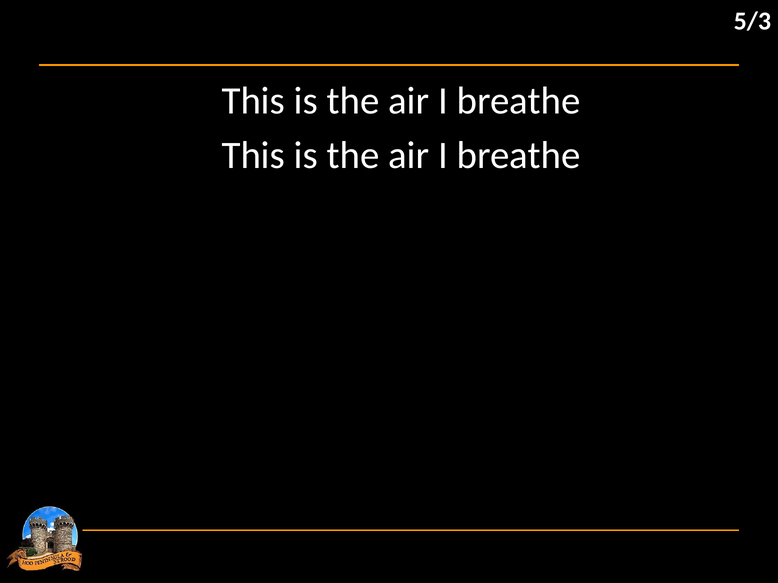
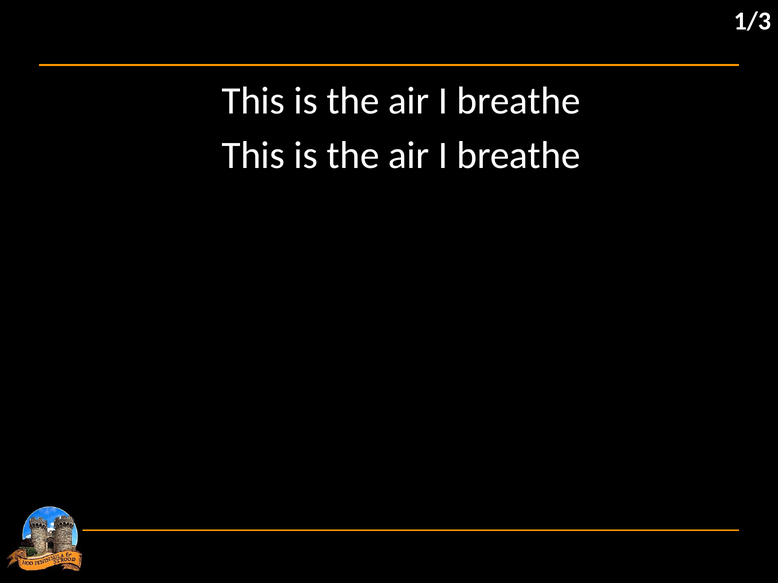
5/3: 5/3 -> 1/3 (752, 21)
